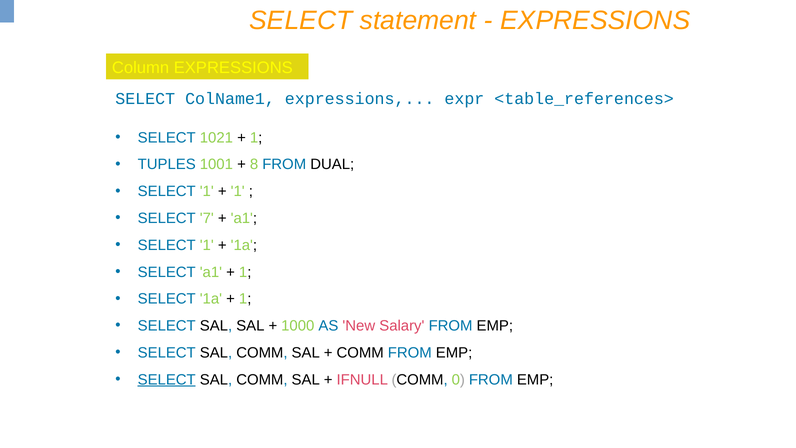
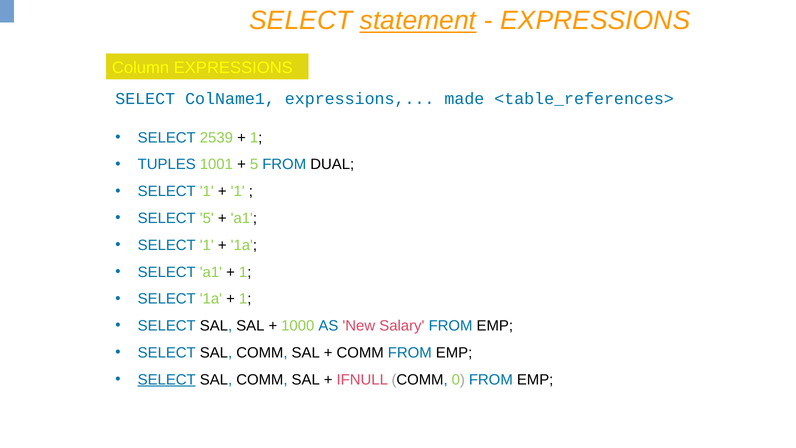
statement underline: none -> present (418, 21)
expr: expr -> made (464, 99)
1021: 1021 -> 2539 (216, 138)
8: 8 -> 5 (254, 164)
SELECT 7: 7 -> 5 (207, 218)
